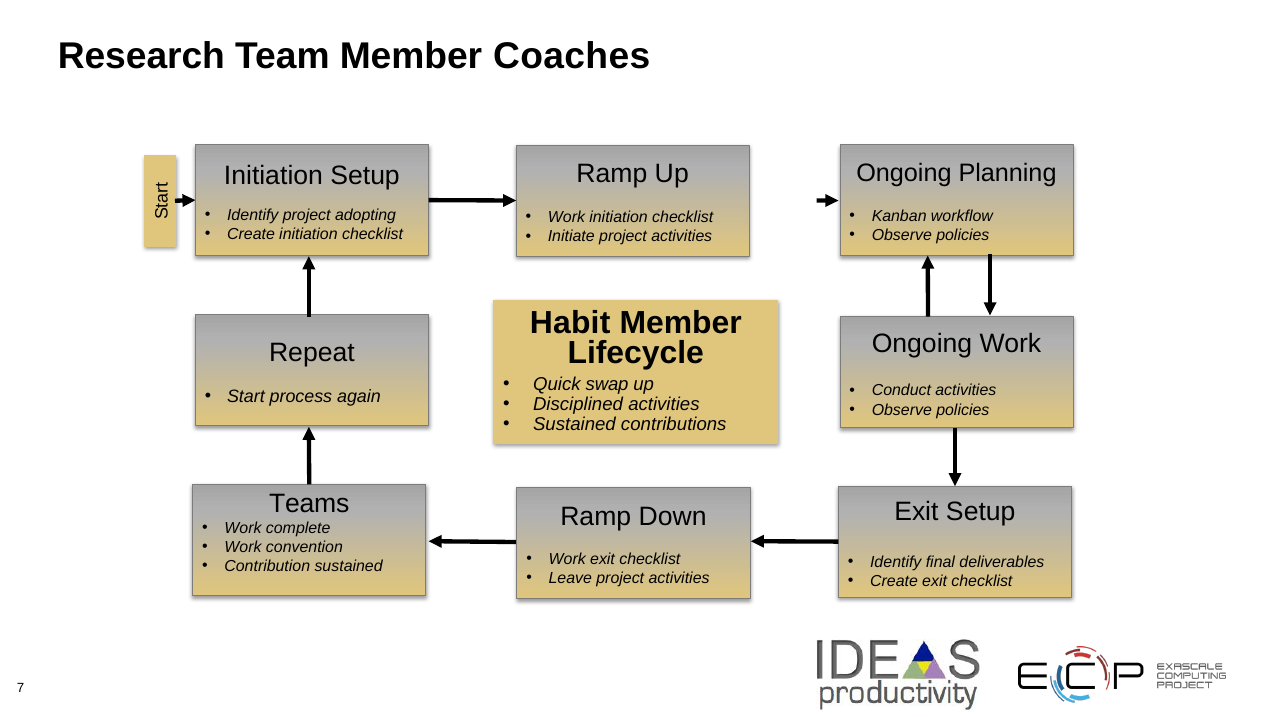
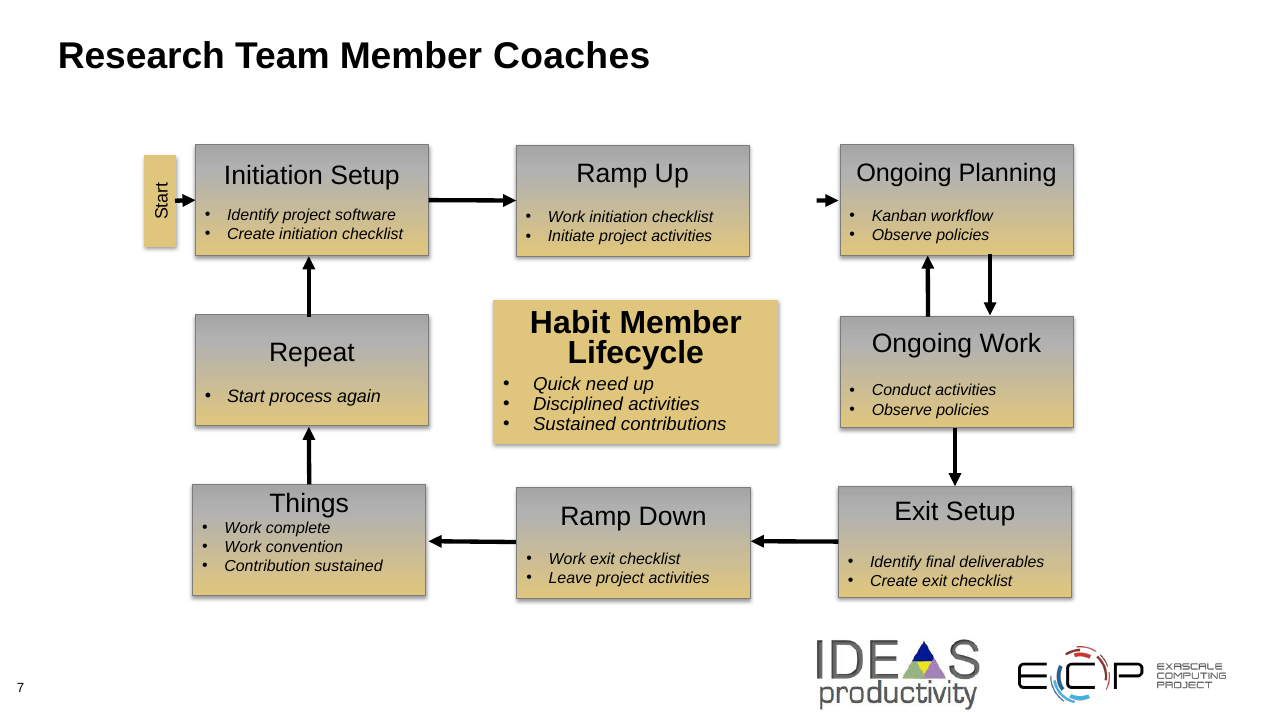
adopting: adopting -> software (365, 215)
swap: swap -> need (607, 385)
Teams: Teams -> Things (309, 504)
